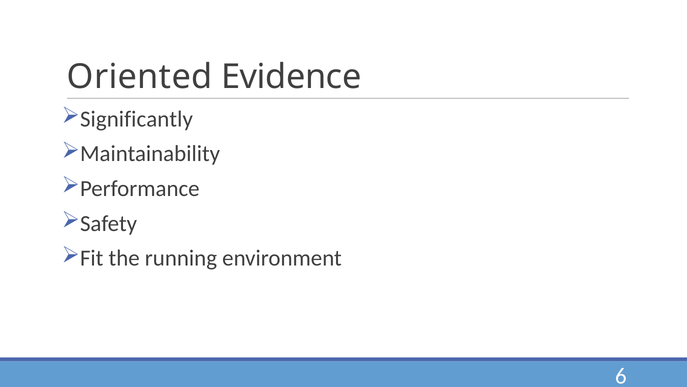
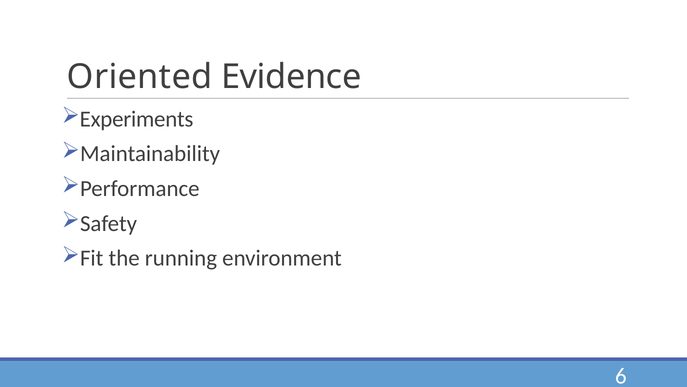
Significantly: Significantly -> Experiments (137, 119)
